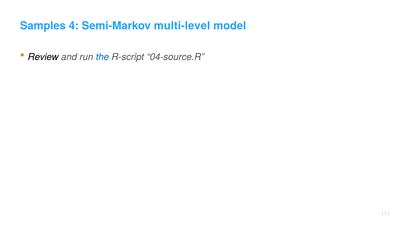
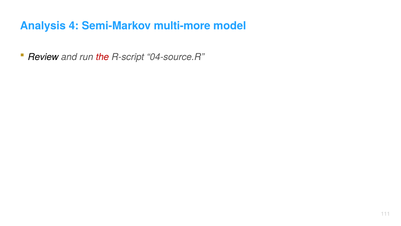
Samples: Samples -> Analysis (43, 26)
multi-level: multi-level -> multi-more (182, 26)
the colour: blue -> red (102, 57)
